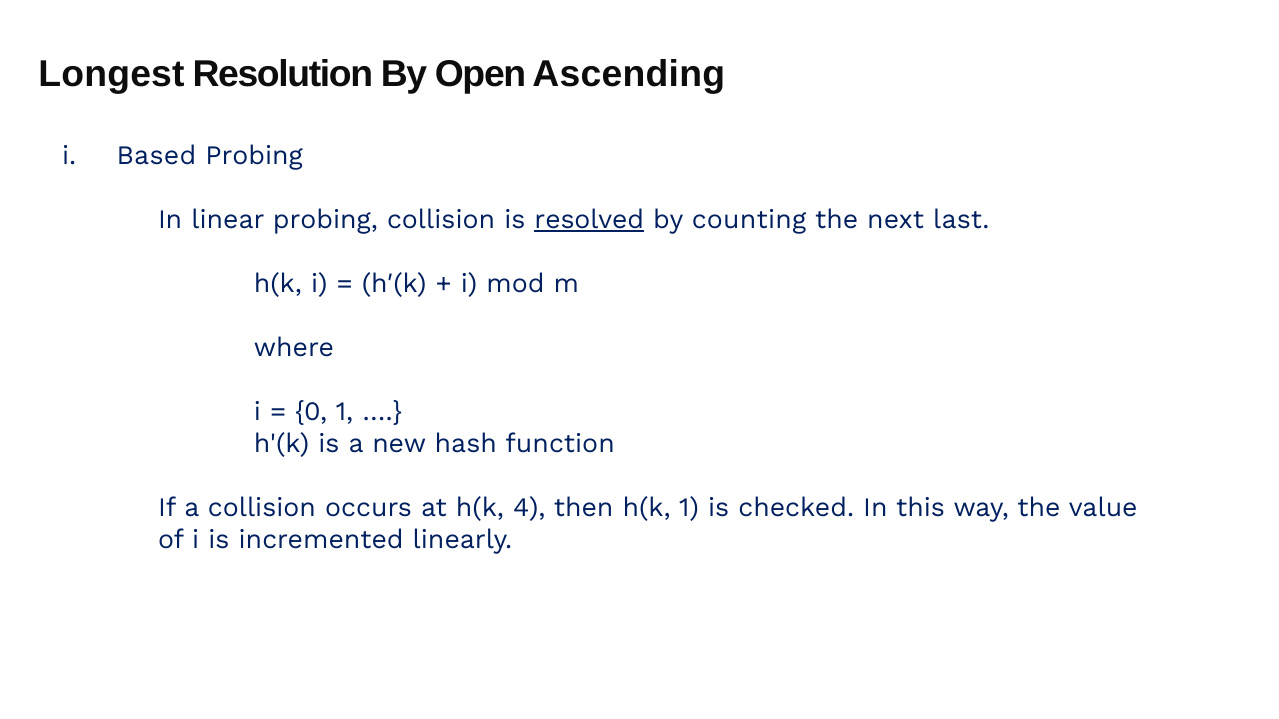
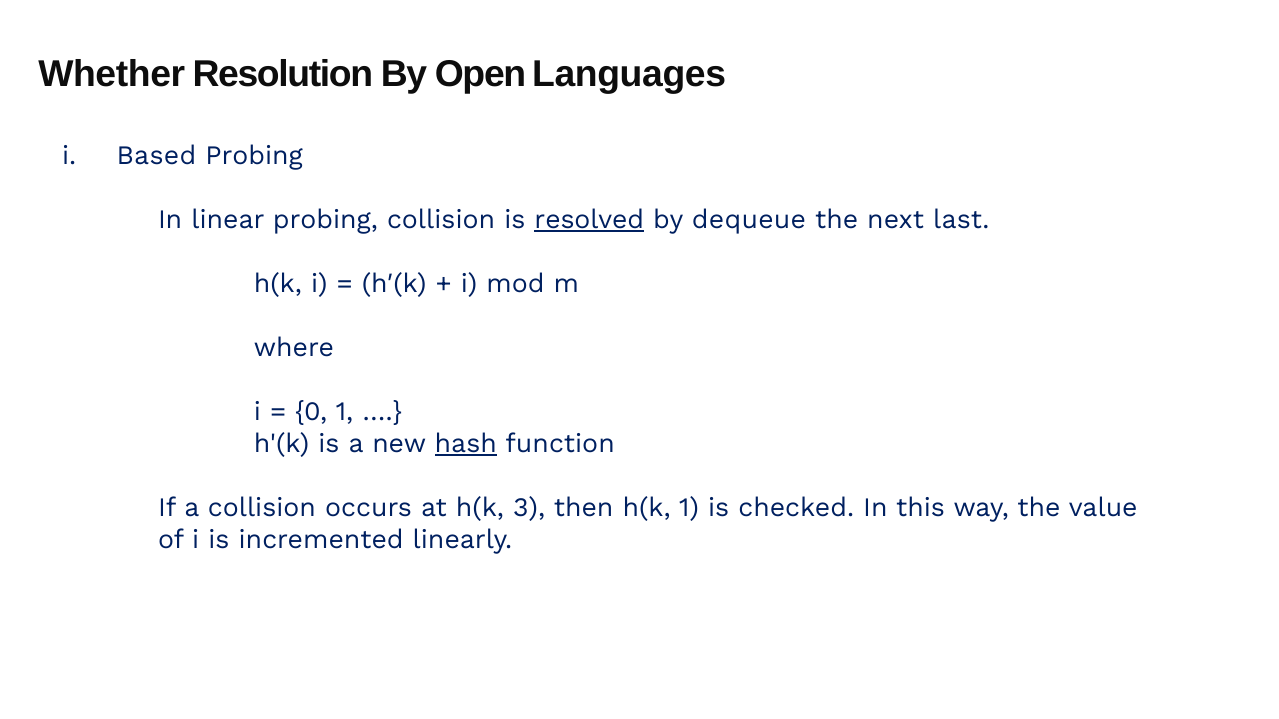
Longest: Longest -> Whether (112, 74)
Ascending: Ascending -> Languages (629, 74)
counting: counting -> dequeue (749, 220)
hash underline: none -> present (466, 444)
4: 4 -> 3 (529, 508)
